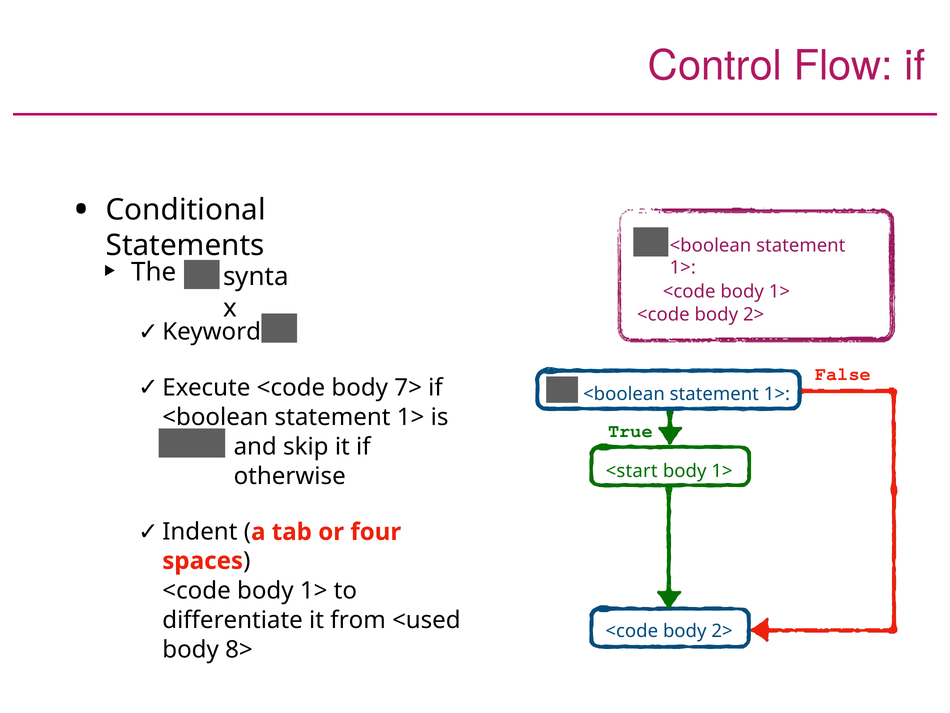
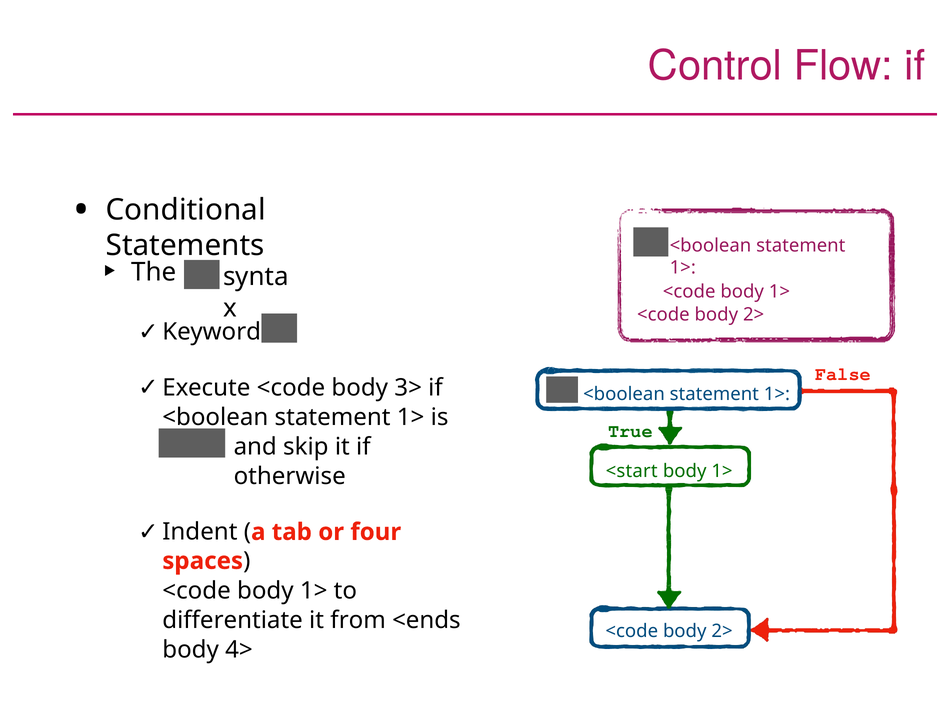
7>: 7> -> 3> (408, 387)
<used: <used -> <ends (426, 620)
8>: 8> -> 4> (239, 649)
